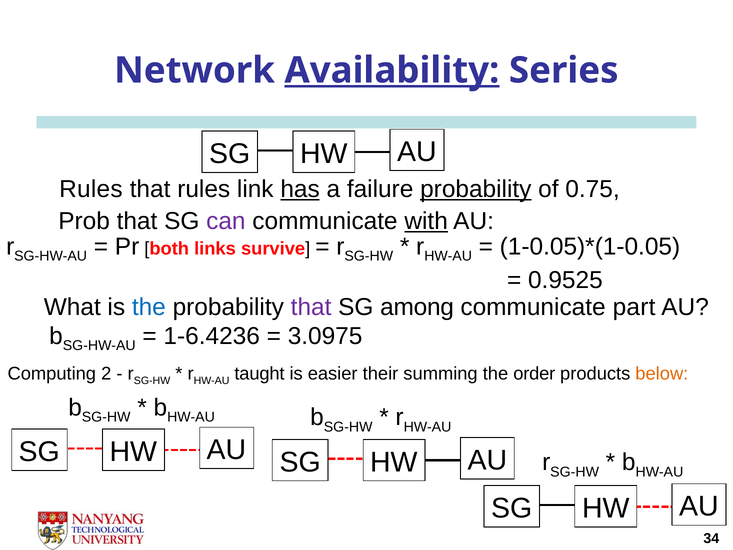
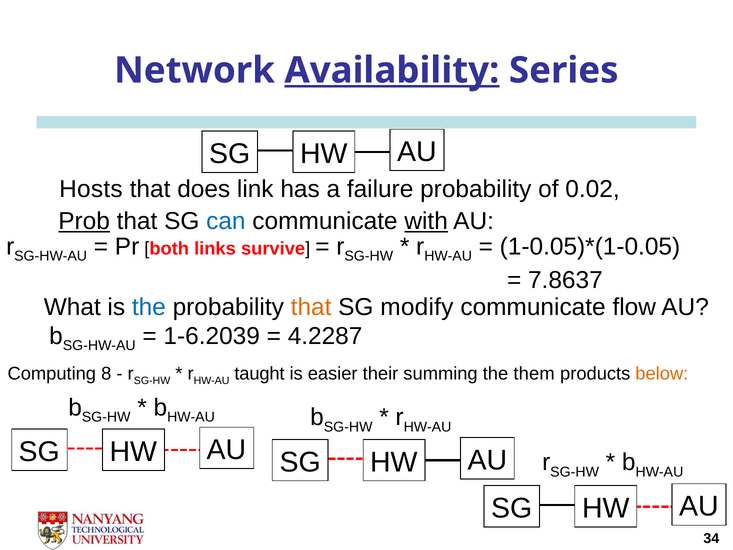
Rules: Rules -> Hosts (91, 189)
that rules: rules -> does (204, 189)
has underline: present -> none (300, 189)
probability underline: present -> none (476, 189)
0.75: 0.75 -> 0.02 (593, 189)
Prob underline: none -> present (84, 221)
can colour: purple -> blue (226, 221)
0.9525: 0.9525 -> 7.8637 (565, 280)
that colour: purple -> orange (311, 307)
among: among -> modify (417, 307)
part: part -> flow (634, 307)
1-6.4236: 1-6.4236 -> 1-6.2039 (212, 336)
3.0975: 3.0975 -> 4.2287 (325, 336)
2: 2 -> 8 (106, 373)
order: order -> them (534, 373)
